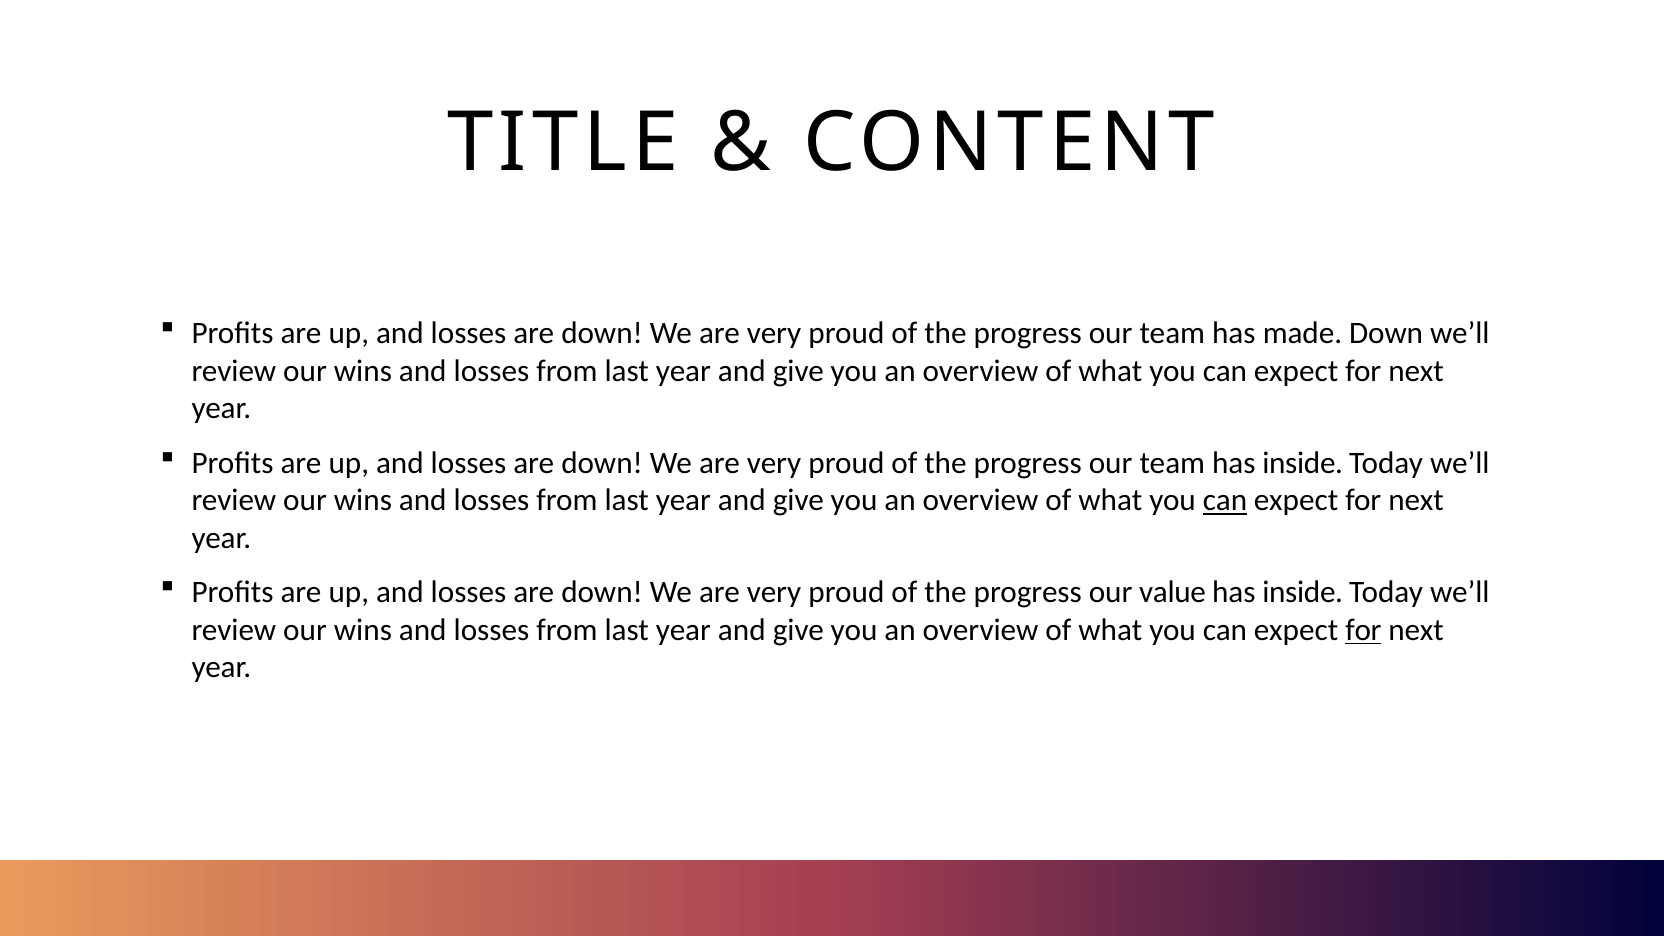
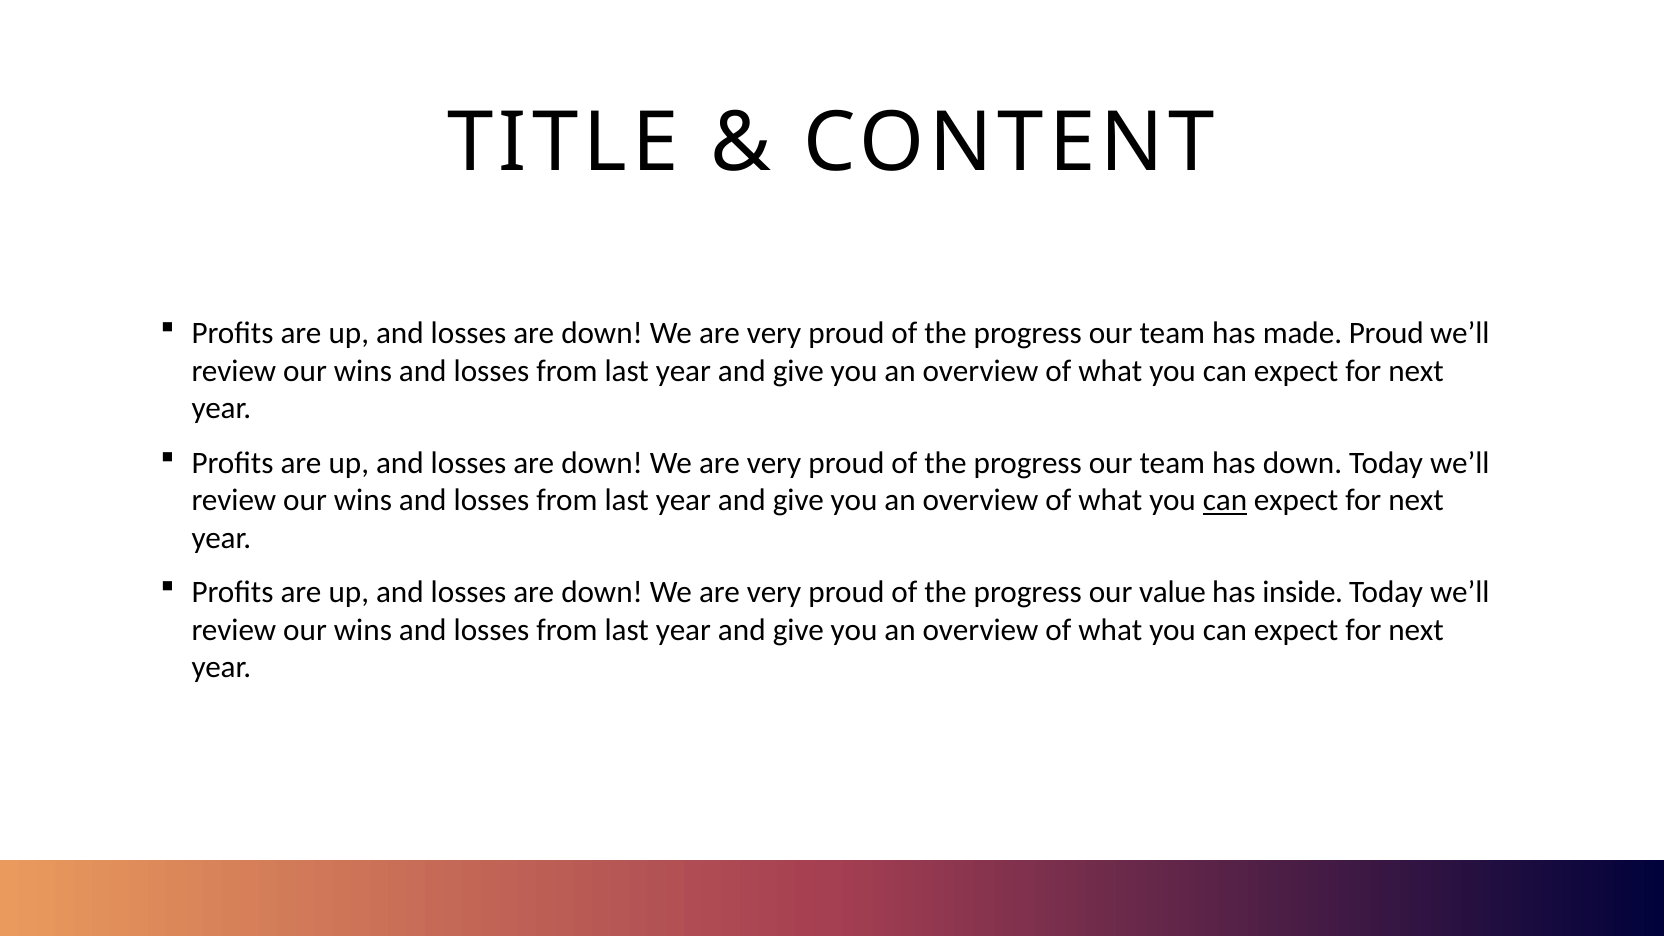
made Down: Down -> Proud (1386, 333)
team has inside: inside -> down (1303, 463)
for underline: present -> none (1363, 630)
